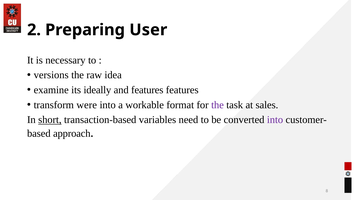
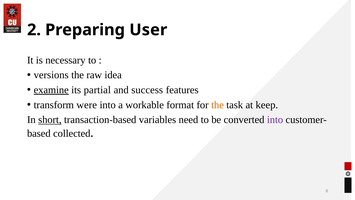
examine underline: none -> present (51, 90)
ideally: ideally -> partial (97, 90)
and features: features -> success (147, 90)
the colour: purple -> orange (218, 105)
sales: sales -> keep (267, 105)
approach: approach -> collected (72, 133)
